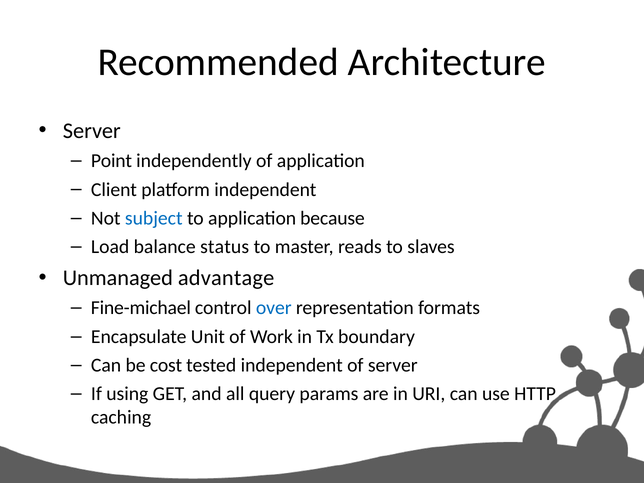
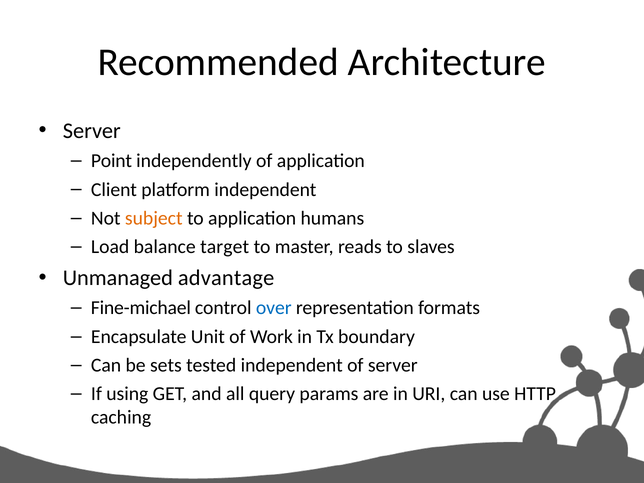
subject colour: blue -> orange (154, 218)
because: because -> humans (332, 218)
status: status -> target (225, 247)
cost: cost -> sets (166, 365)
